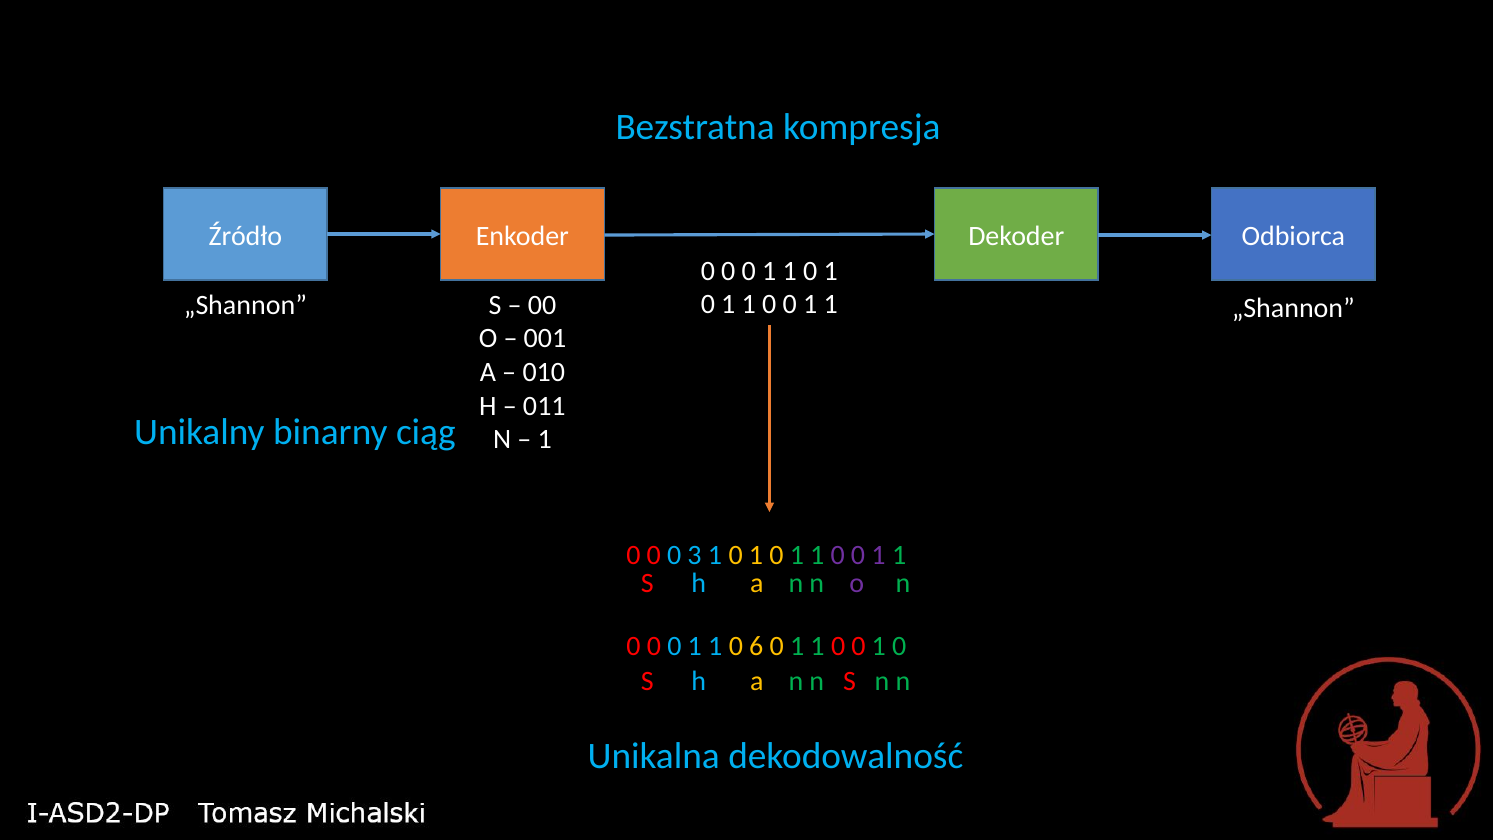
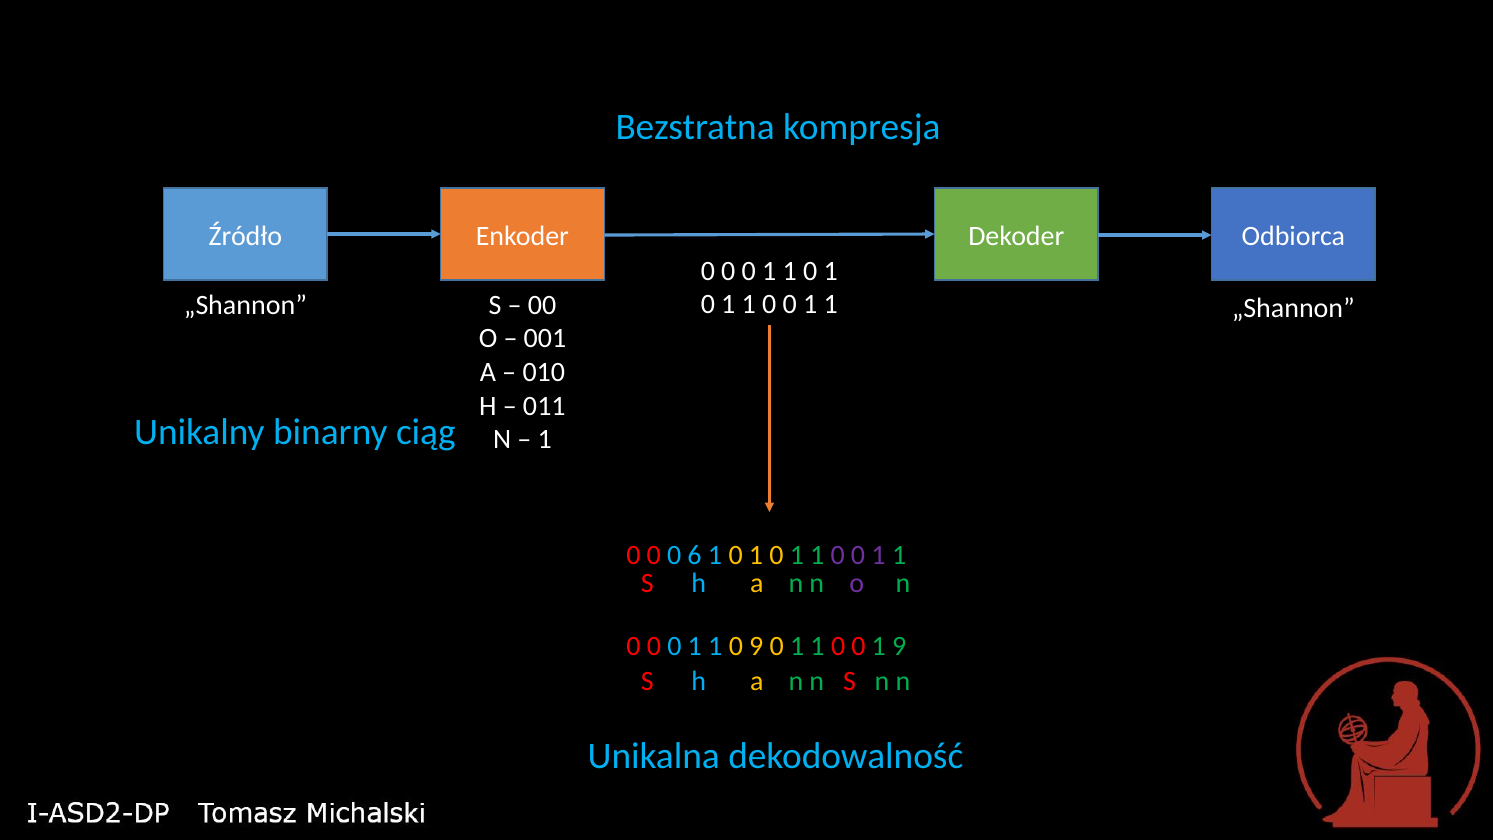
3: 3 -> 6 (695, 555)
0 6: 6 -> 9 (756, 646)
0 0 1 0: 0 -> 9 (899, 646)
